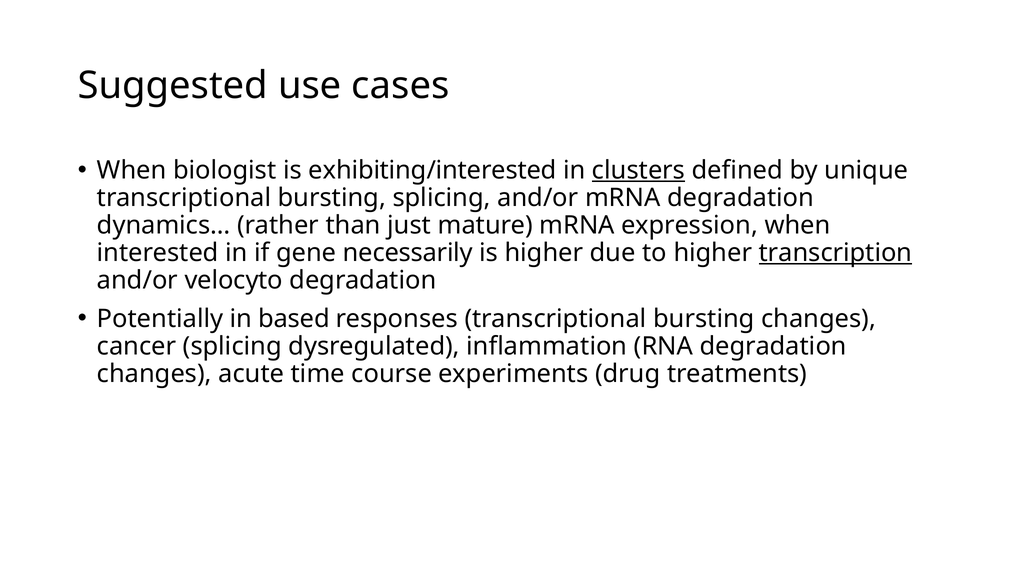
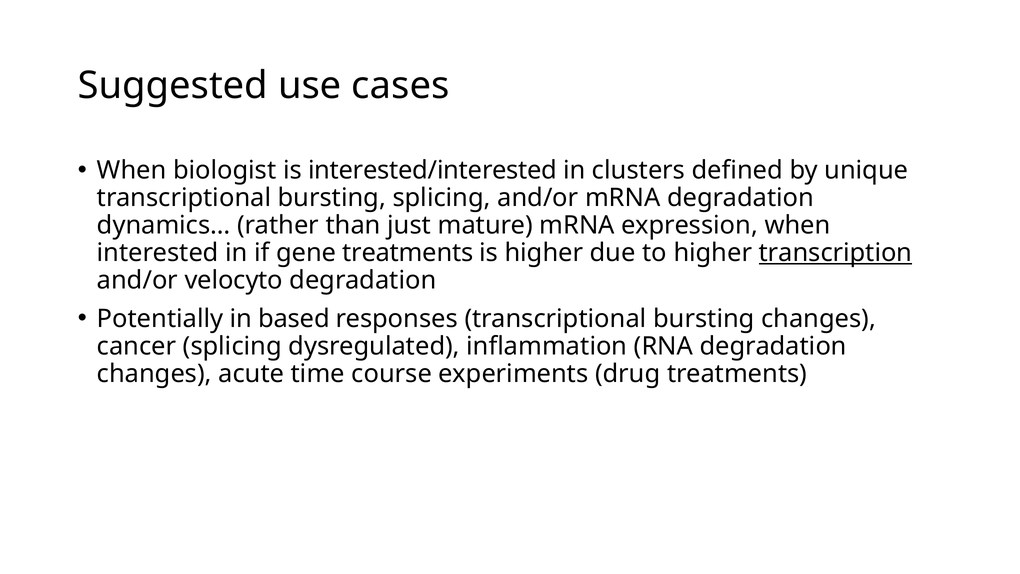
exhibiting/interested: exhibiting/interested -> interested/interested (433, 170)
clusters underline: present -> none (639, 170)
gene necessarily: necessarily -> treatments (408, 253)
